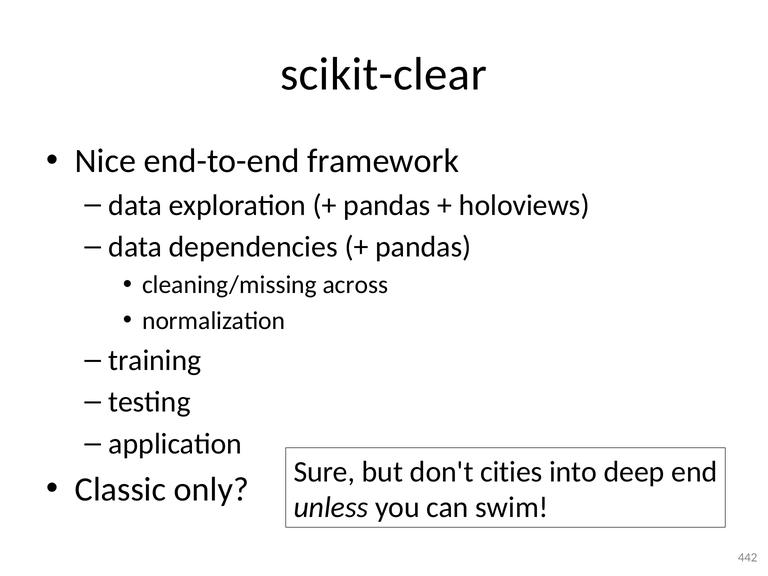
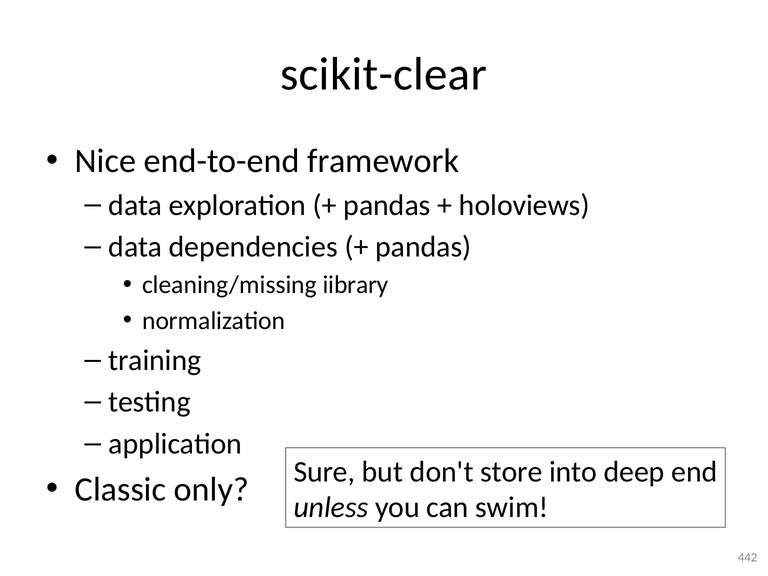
across: across -> iibrary (356, 285)
cities: cities -> store (511, 472)
